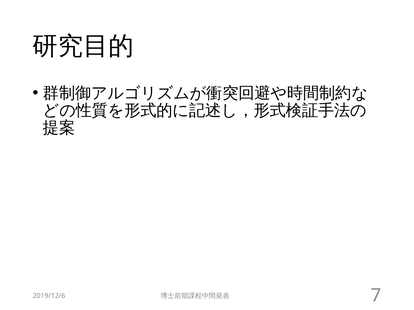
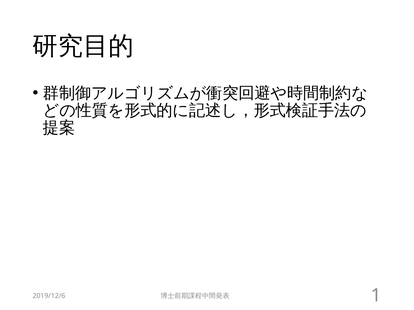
7: 7 -> 1 (376, 296)
